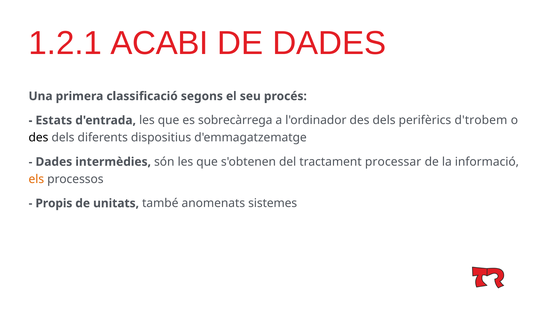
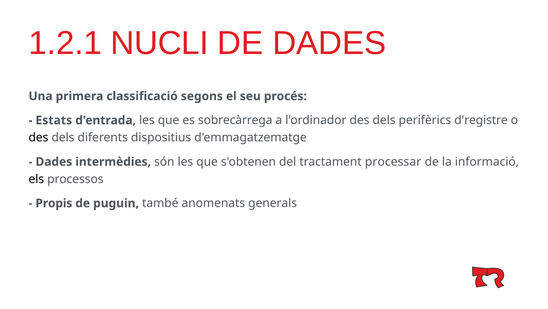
ACABI: ACABI -> NUCLI (160, 43)
d'trobem: d'trobem -> d'registre (481, 120)
els colour: orange -> black (36, 179)
unitats: unitats -> puguin (116, 203)
sistemes: sistemes -> generals (273, 203)
